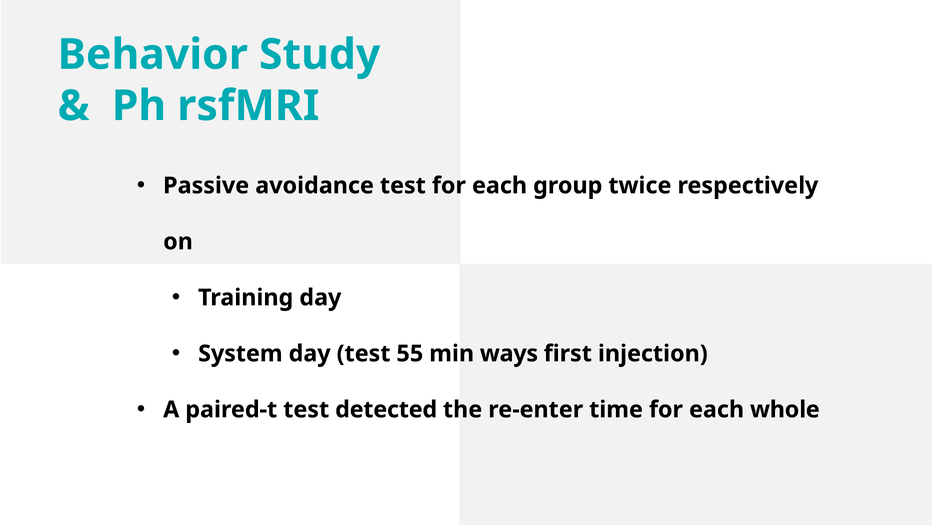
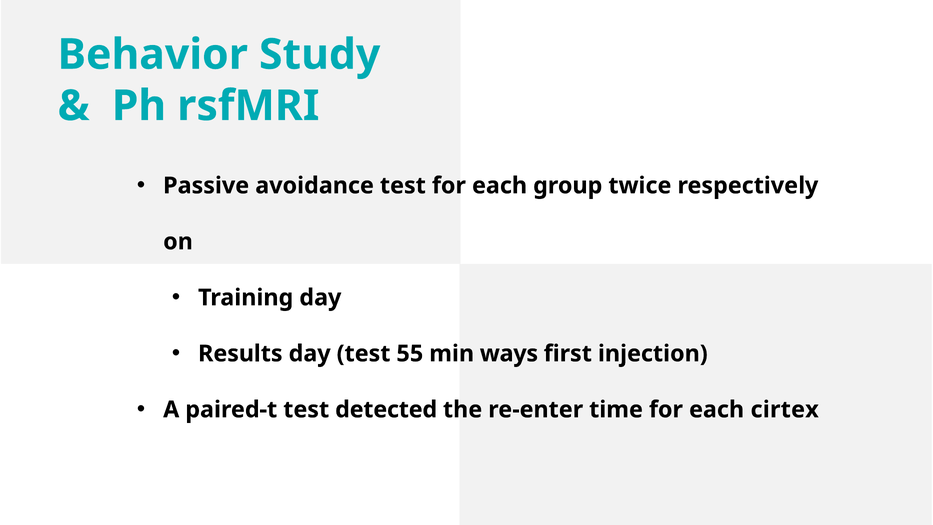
System: System -> Results (240, 354)
whole: whole -> cirtex (785, 410)
